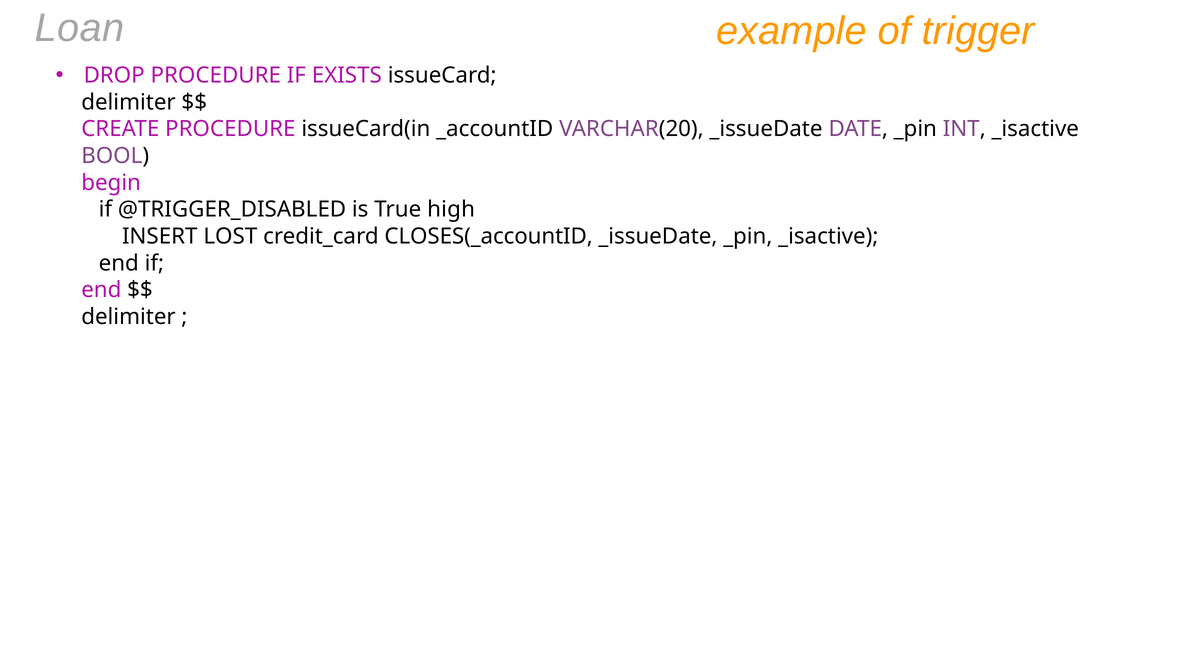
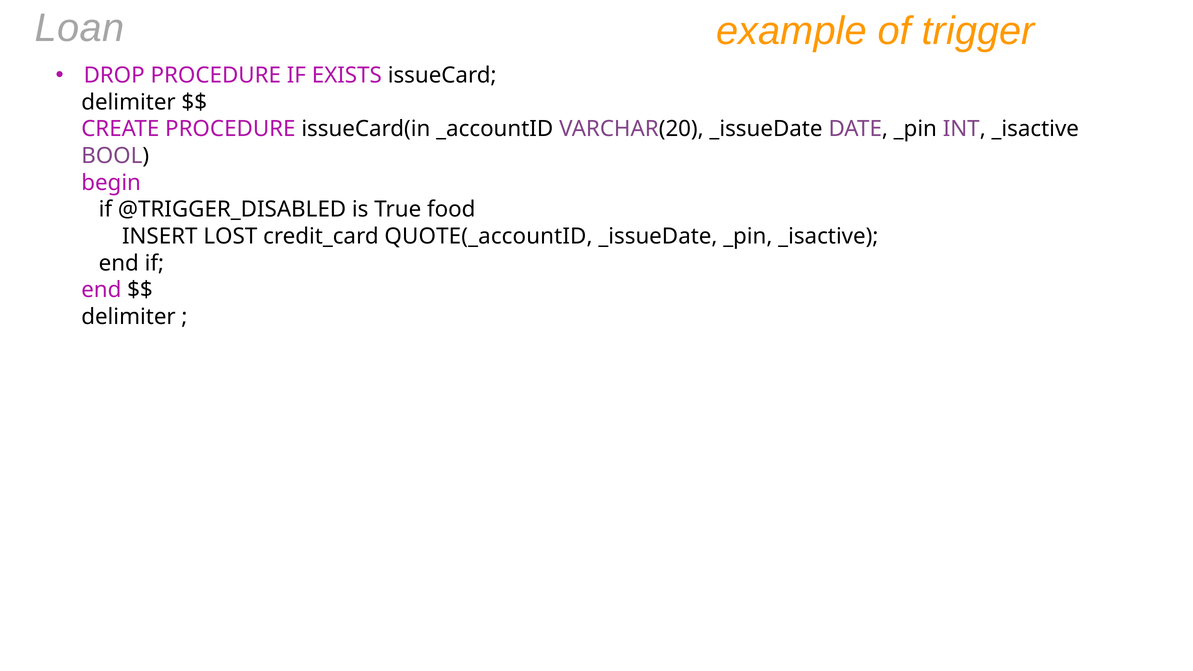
high: high -> food (451, 210)
CLOSES(_accountID: CLOSES(_accountID -> QUOTE(_accountID (489, 236)
